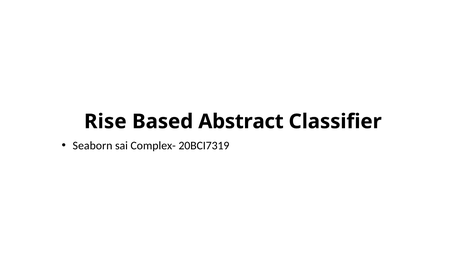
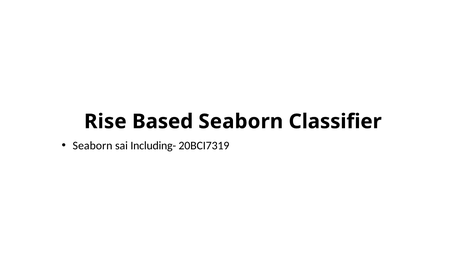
Based Abstract: Abstract -> Seaborn (241, 122)
Complex-: Complex- -> Including- (153, 146)
